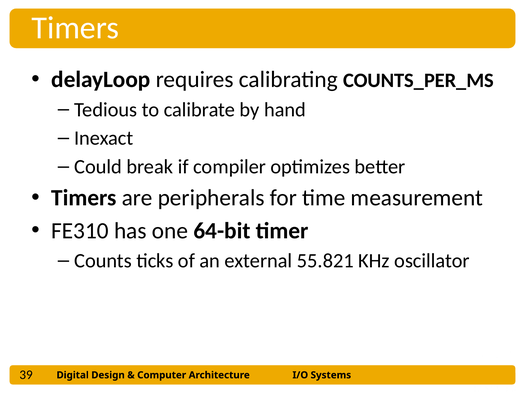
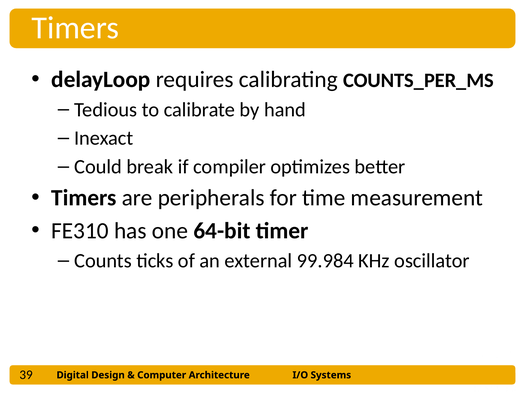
55.821: 55.821 -> 99.984 (325, 261)
